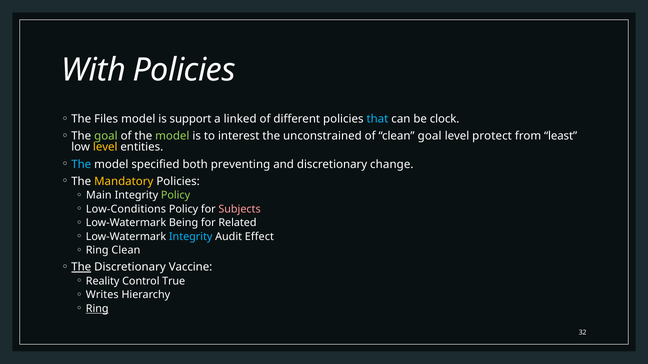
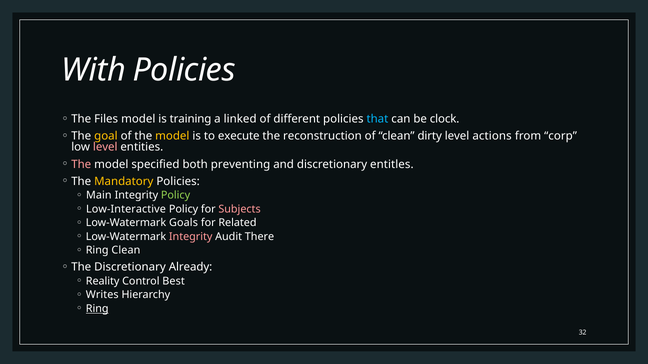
support: support -> training (191, 119)
goal colour: light green -> yellow (106, 136)
model colour: light green -> yellow (172, 136)
interest: interest -> execute (239, 136)
unconstrained: unconstrained -> reconstruction (322, 136)
clean goal: goal -> dirty (430, 136)
protect: protect -> actions (492, 136)
least: least -> corp (561, 136)
level colour: yellow -> pink (105, 147)
The colour: light blue -> pink (81, 164)
change: change -> entitles (392, 164)
Low-Conditions: Low-Conditions -> Low-Interactive (126, 209)
Being: Being -> Goals (184, 223)
Integrity colour: light blue -> pink (191, 237)
Effect: Effect -> There (259, 237)
The underline: present -> none (81, 267)
Vaccine: Vaccine -> Already (191, 267)
True: True -> Best (174, 281)
